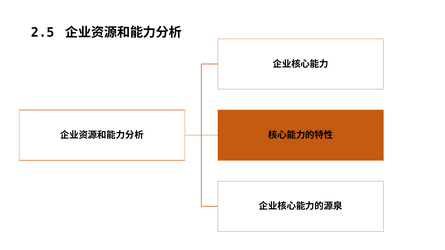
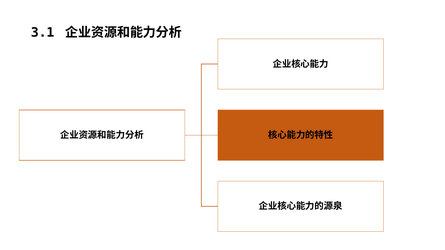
2.5: 2.5 -> 3.1 (43, 32)
